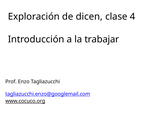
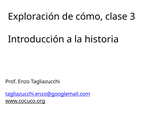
dicen: dicen -> cómo (89, 17)
4: 4 -> 3 (132, 17)
trabajar: trabajar -> historia (102, 39)
